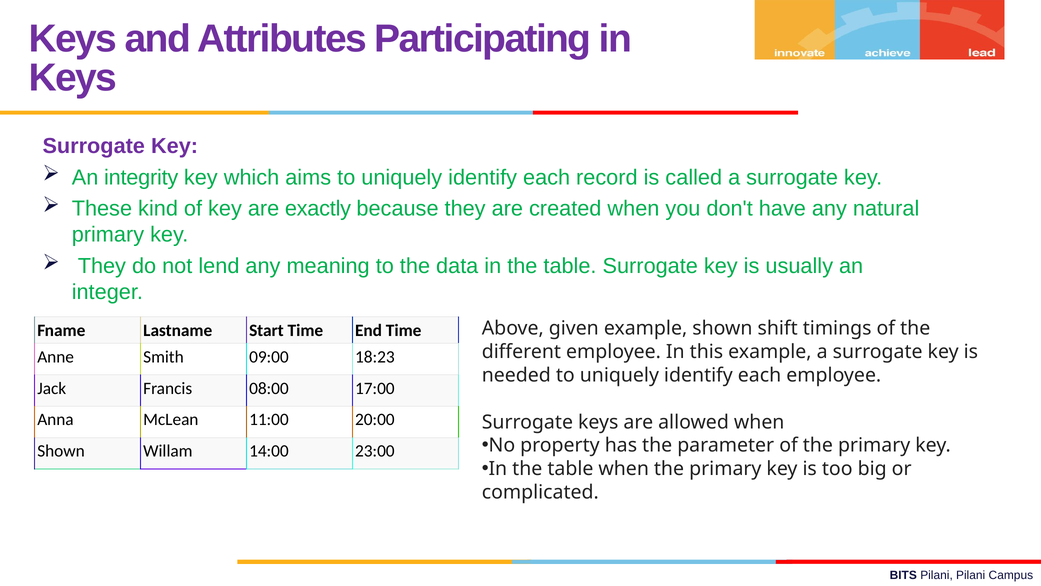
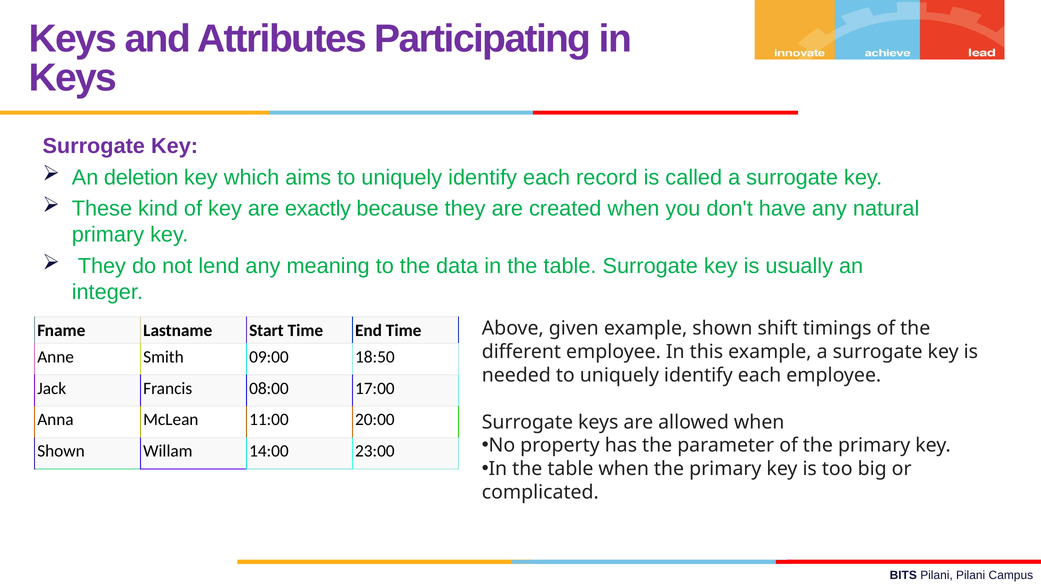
integrity: integrity -> deletion (141, 177)
18:23: 18:23 -> 18:50 (375, 357)
